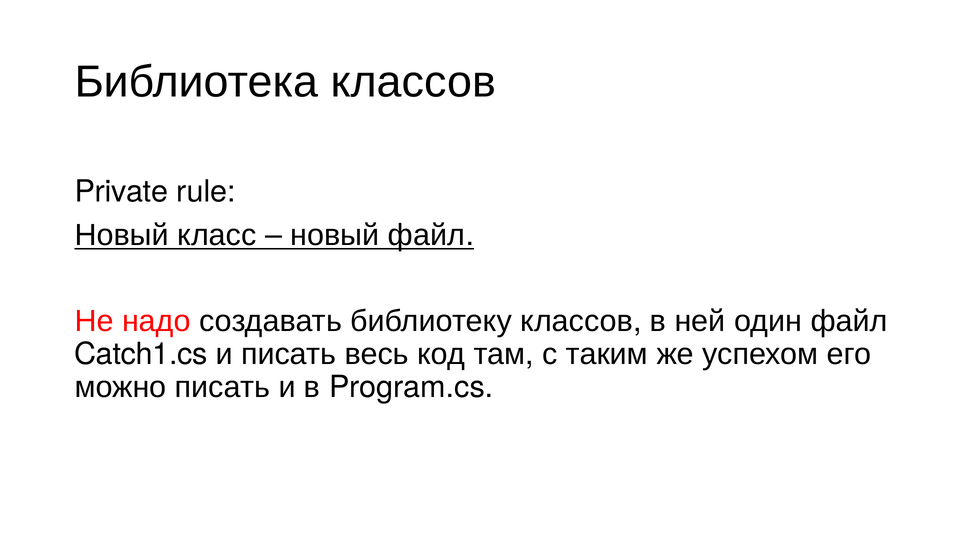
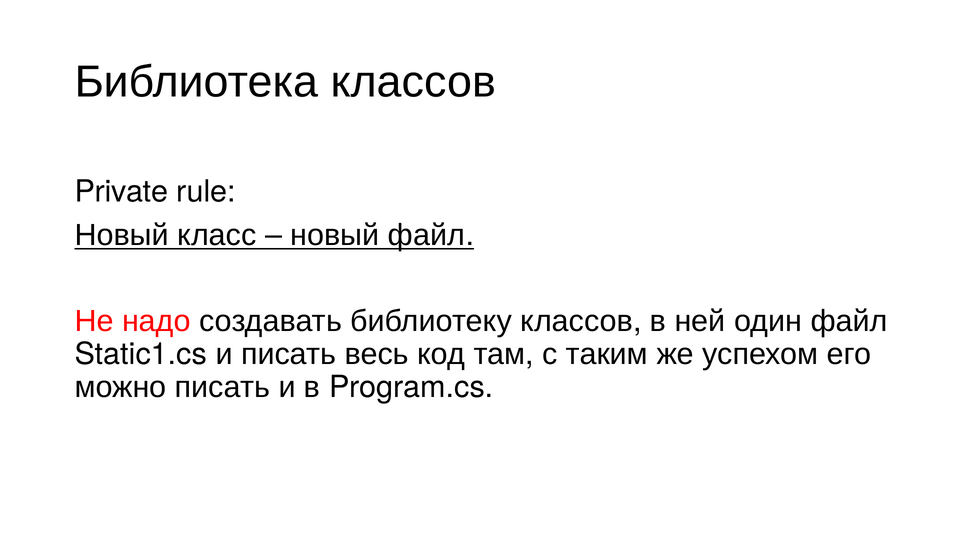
Catch1.cs: Catch1.cs -> Static1.cs (141, 354)
